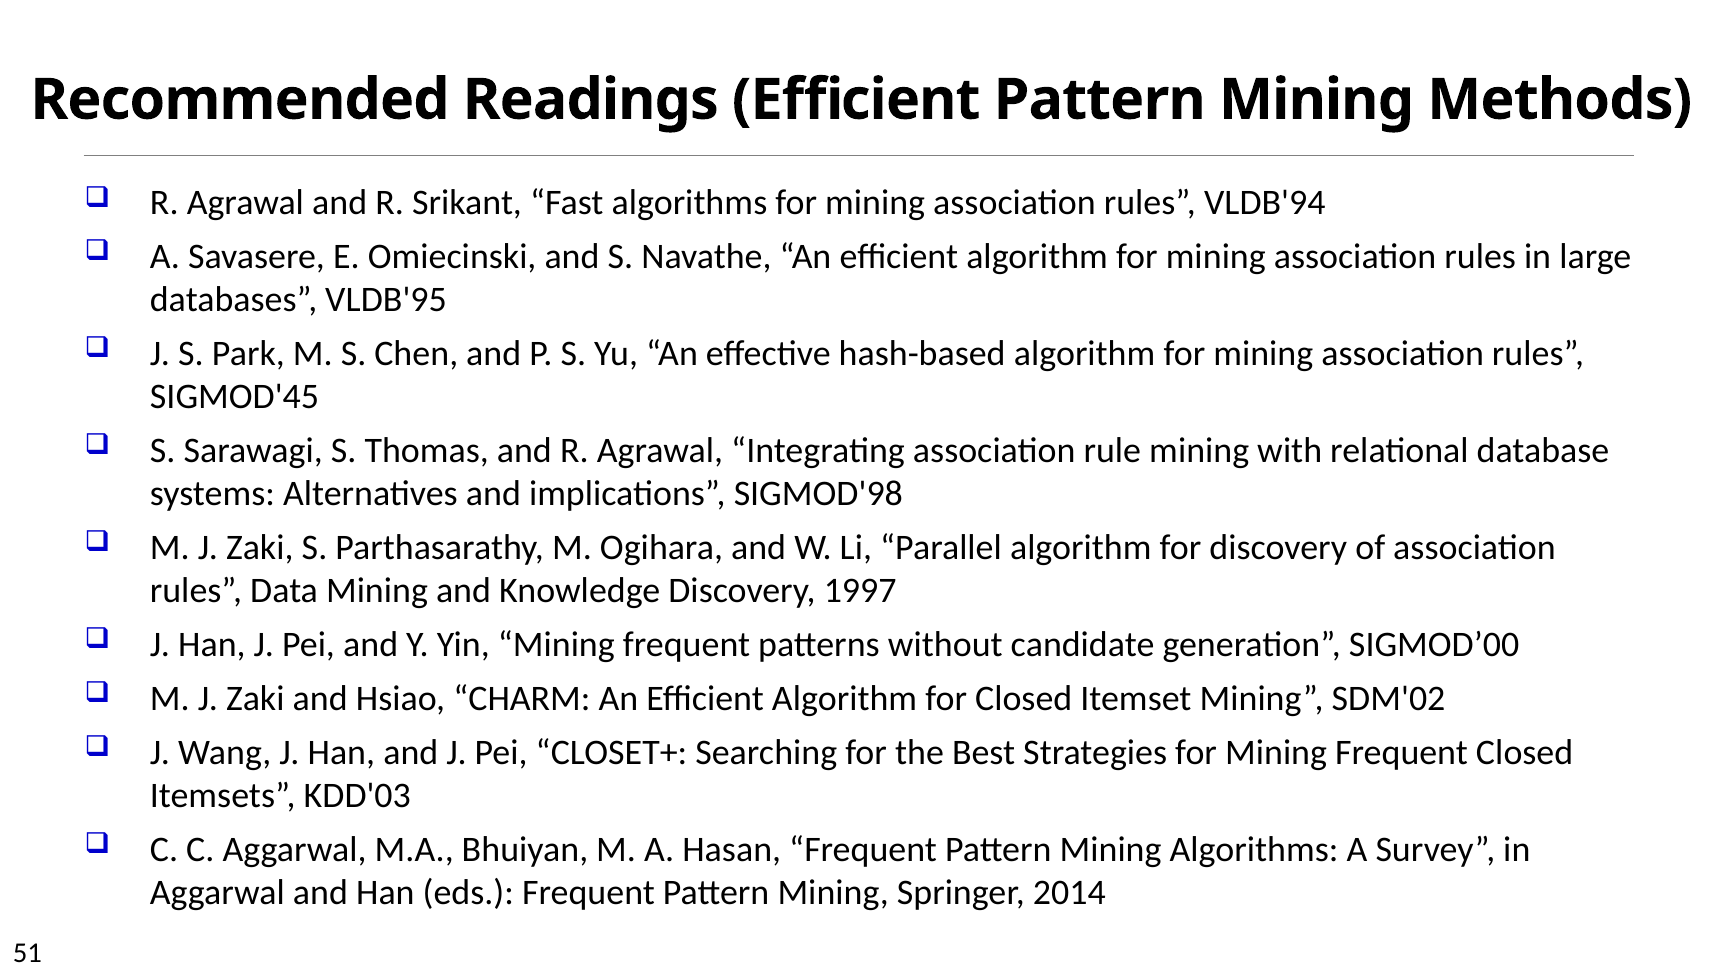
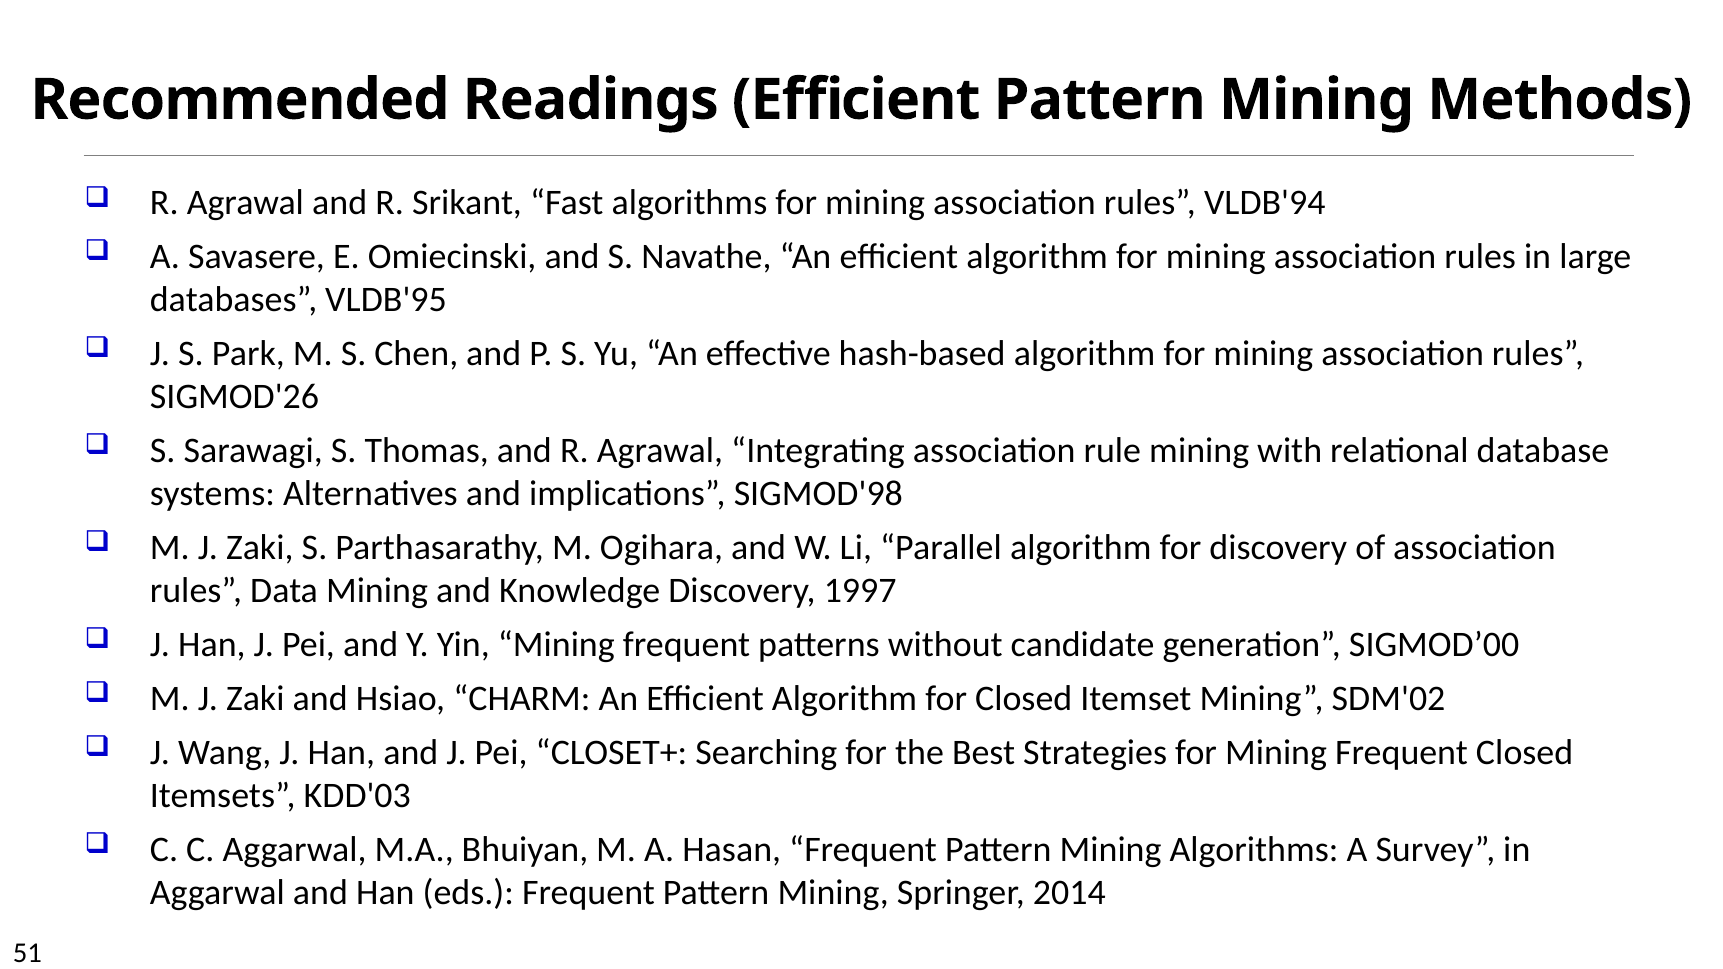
SIGMOD'45: SIGMOD'45 -> SIGMOD'26 (235, 397)
